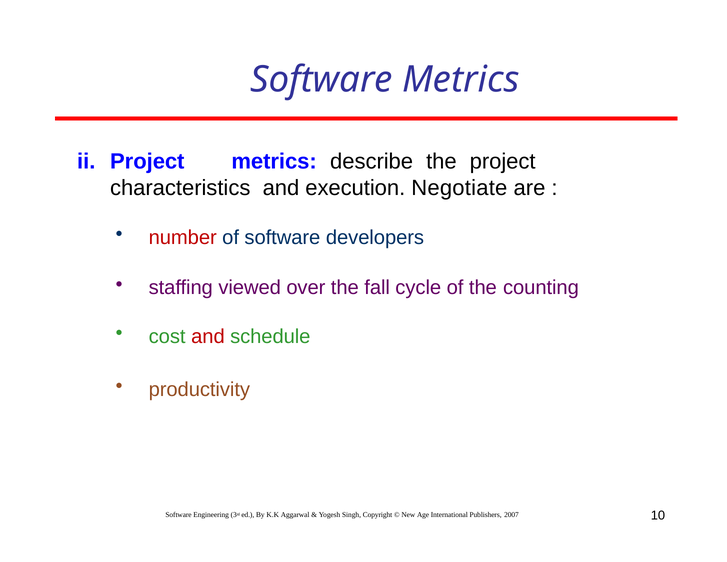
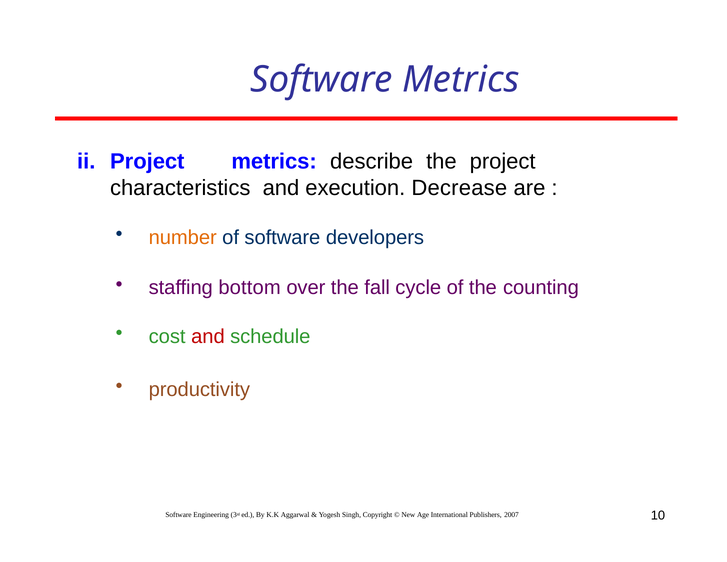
Negotiate: Negotiate -> Decrease (459, 188)
number colour: red -> orange (183, 238)
viewed: viewed -> bottom (250, 288)
